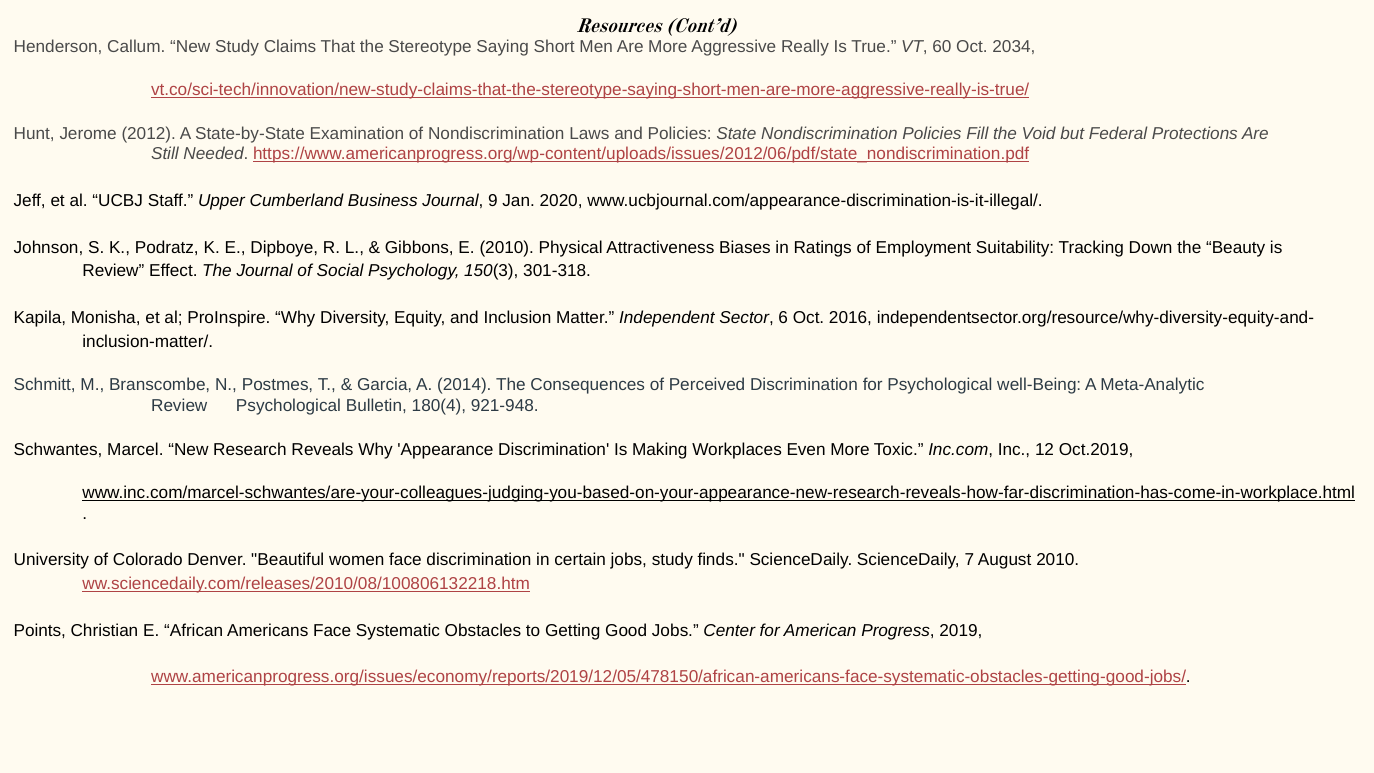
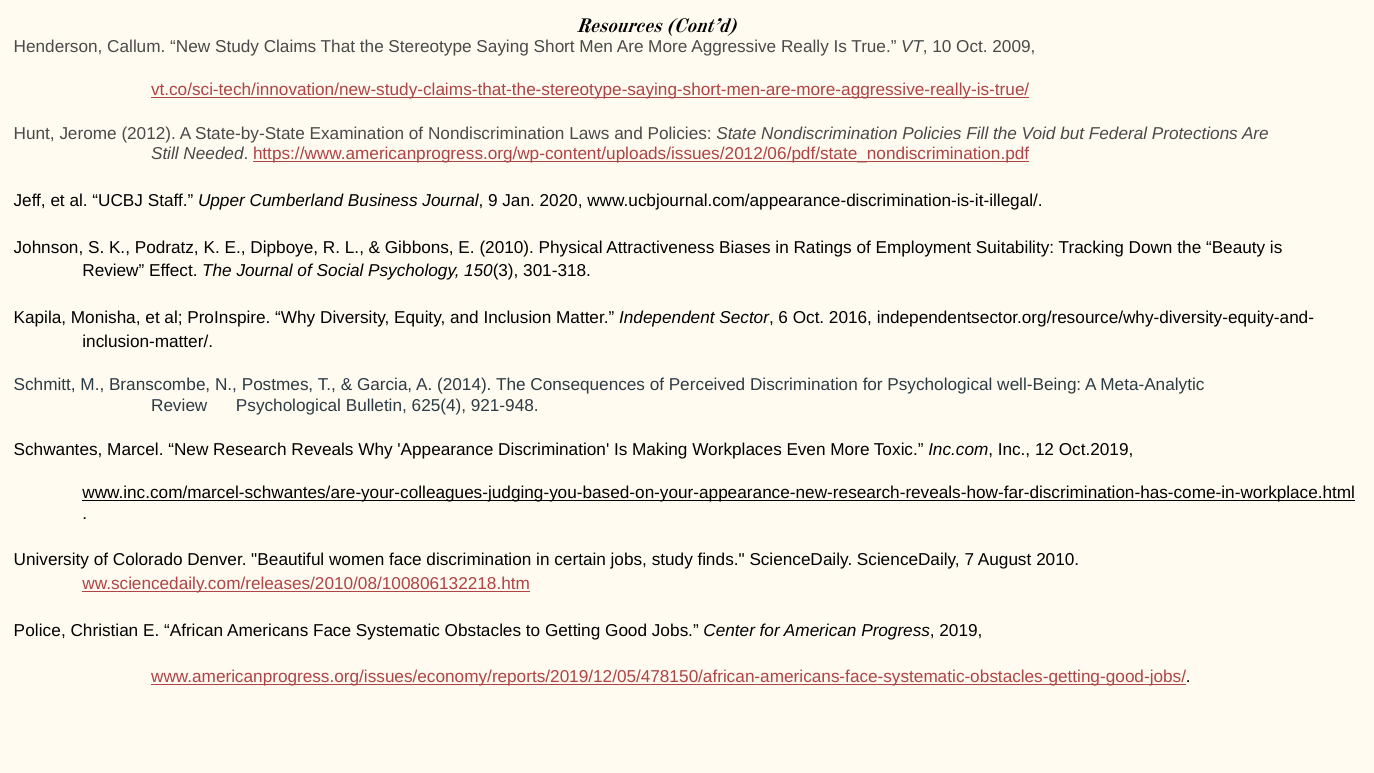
60: 60 -> 10 (942, 46)
2034: 2034 -> 2009 (1014, 46)
180(4: 180(4 -> 625(4 (439, 406)
Points: Points -> Police (40, 631)
